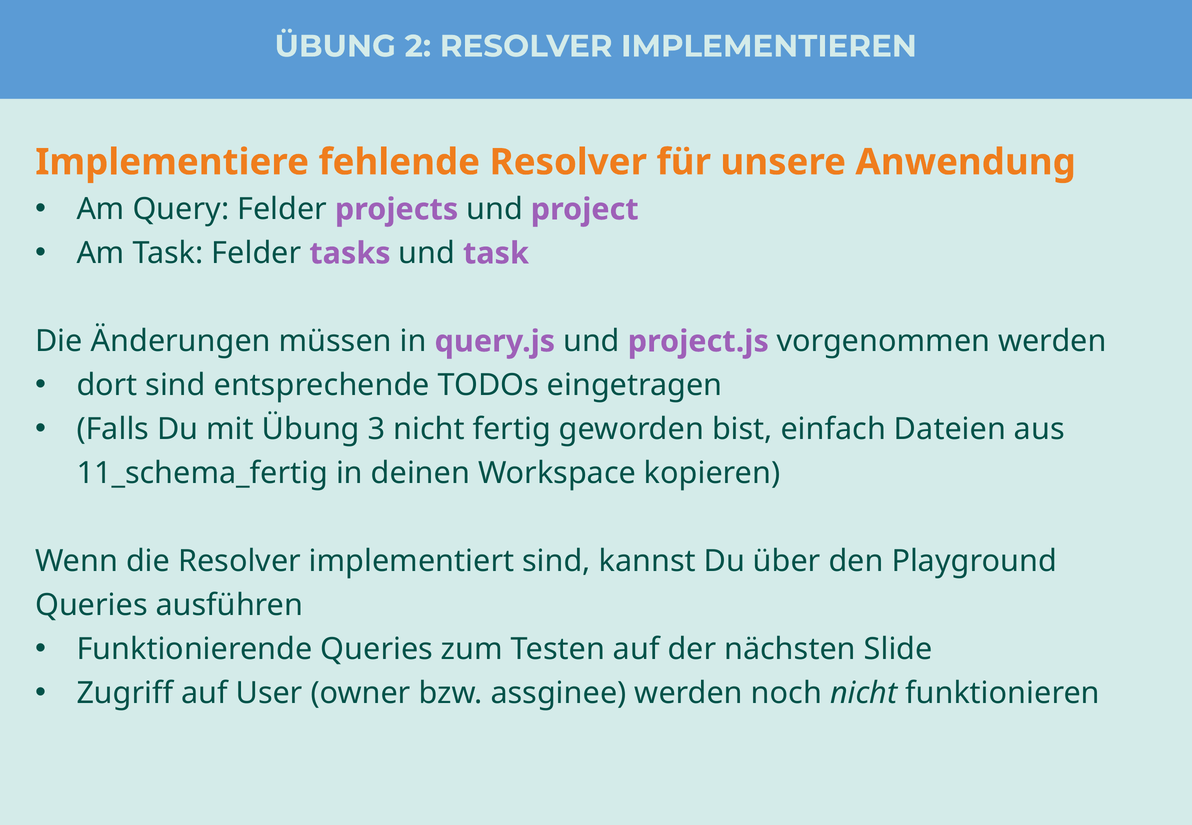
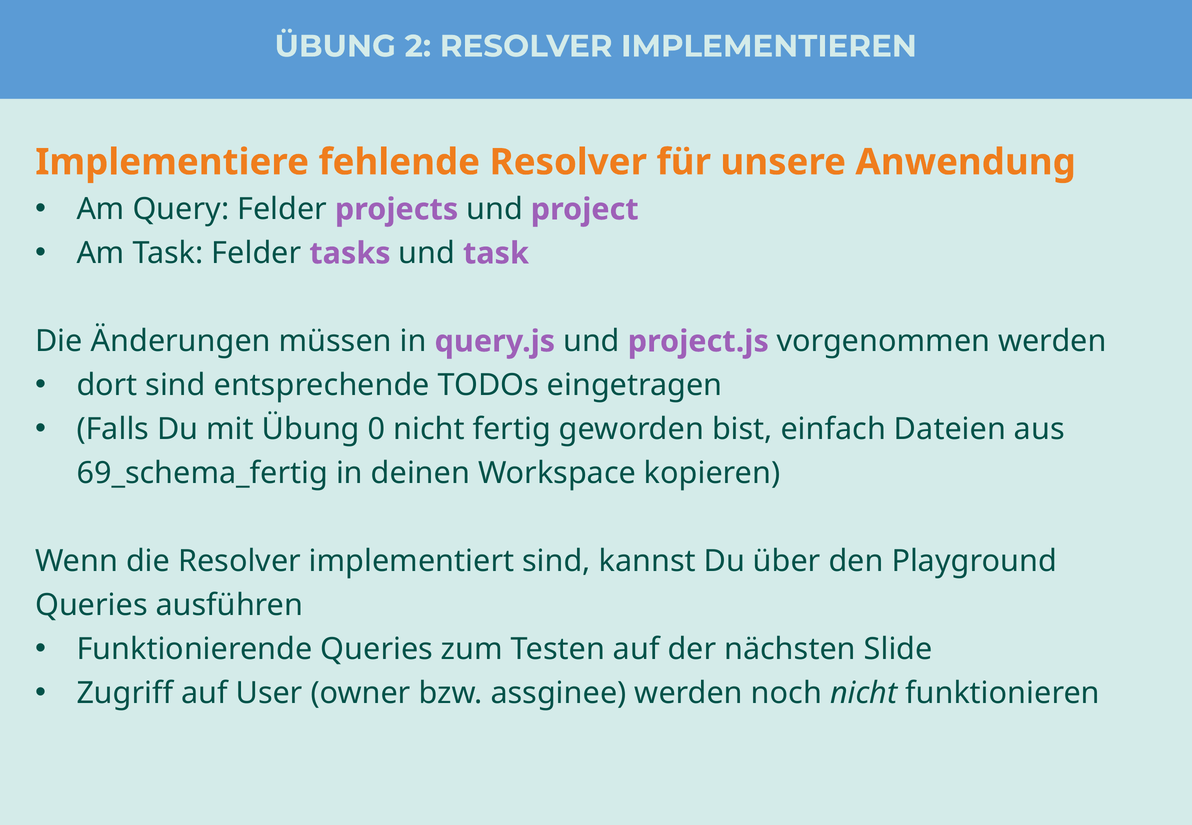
3: 3 -> 0 (376, 430)
11_schema_fertig: 11_schema_fertig -> 69_schema_fertig (202, 474)
